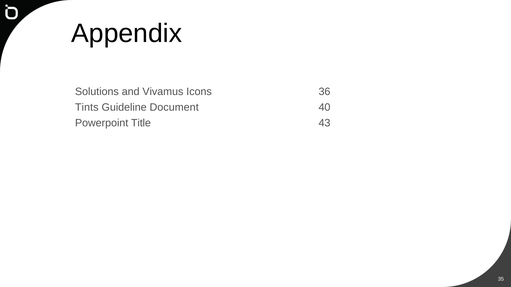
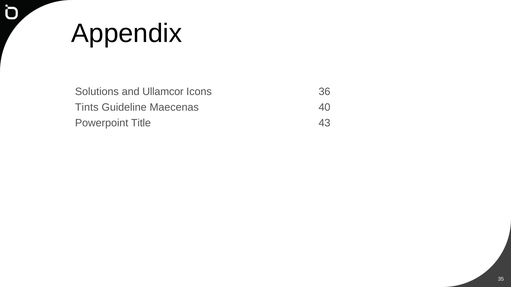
Vivamus: Vivamus -> Ullamcor (163, 92)
Document: Document -> Maecenas (174, 108)
